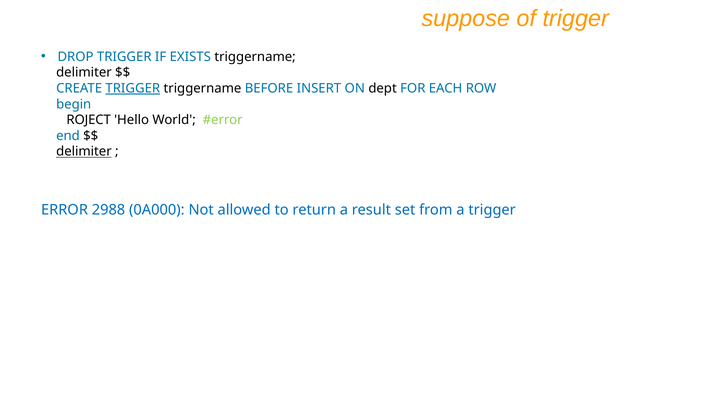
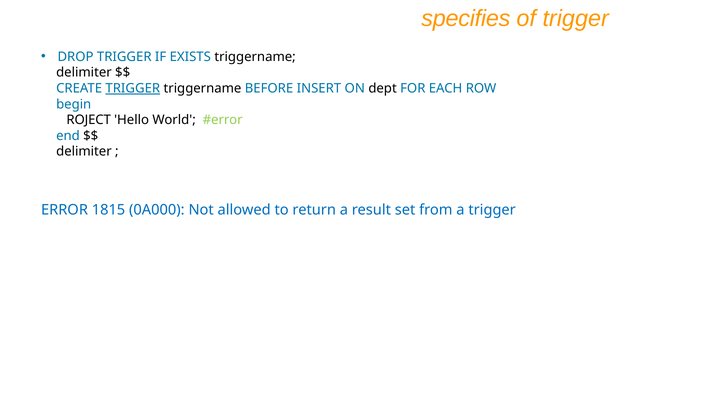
suppose: suppose -> specifies (466, 18)
delimiter underline: present -> none (84, 152)
2988: 2988 -> 1815 (109, 210)
